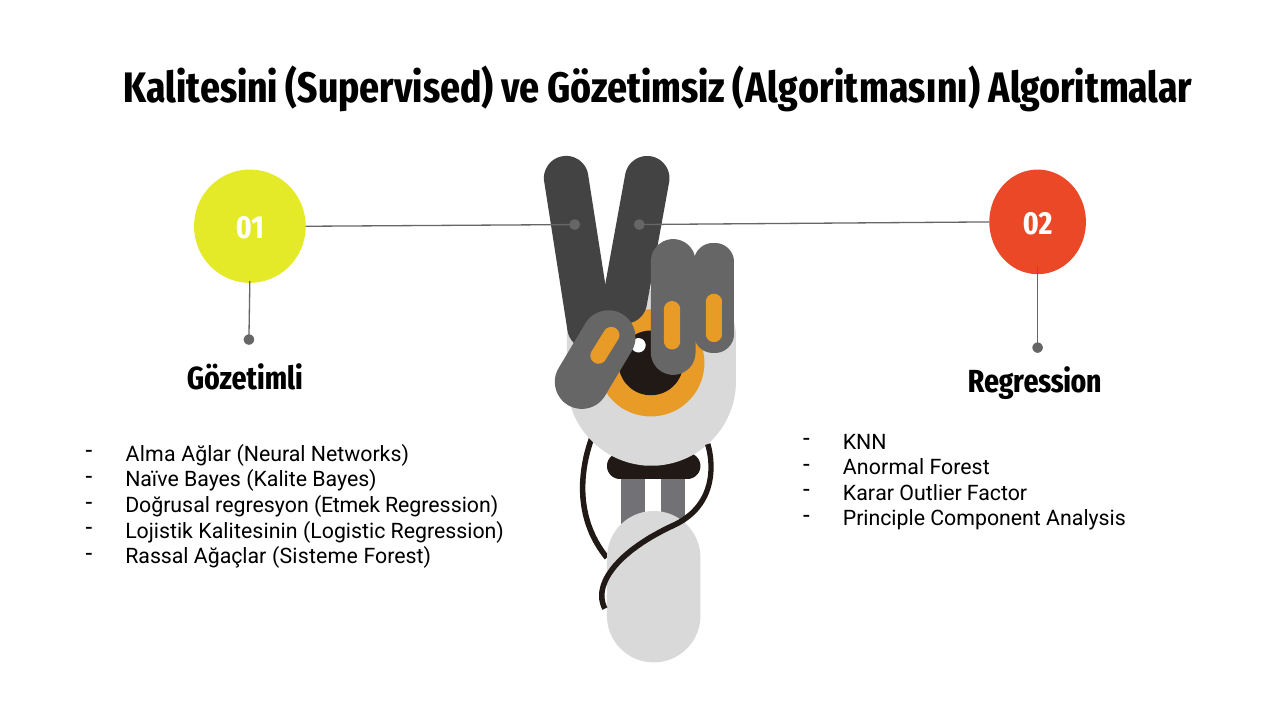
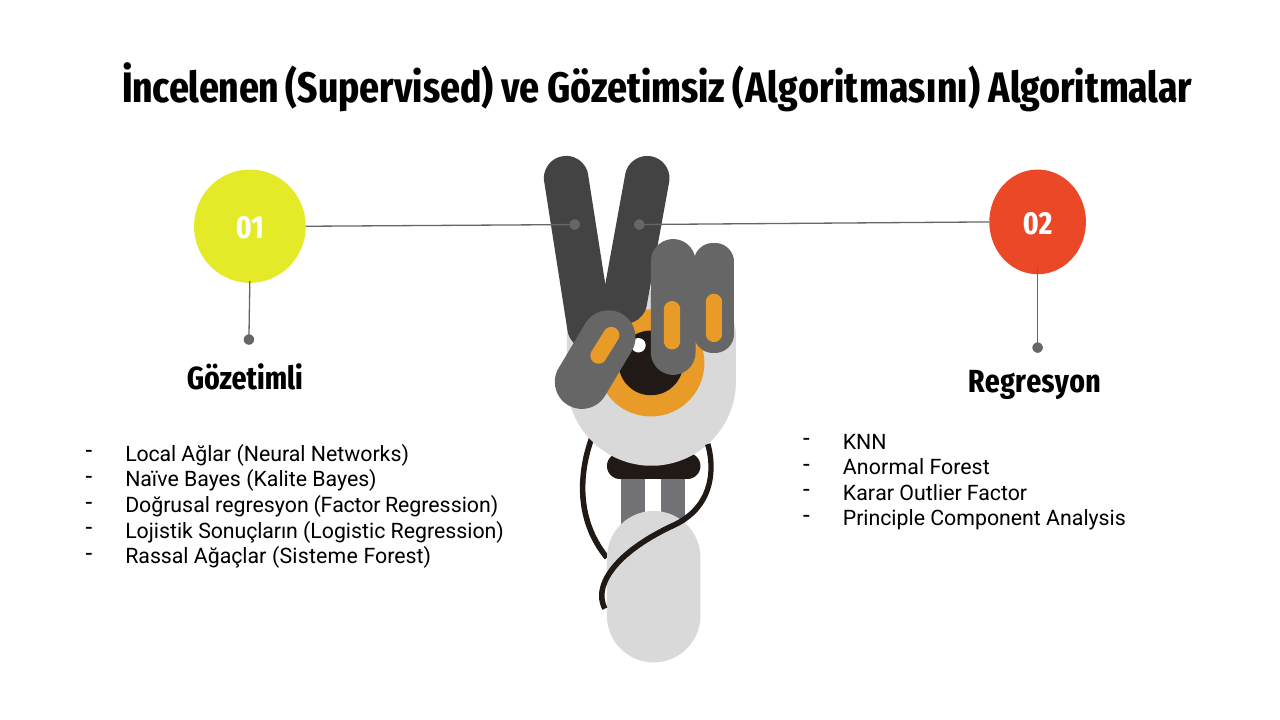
Kalitesini: Kalitesini -> İncelenen (201, 89)
Regression: Regression -> Regresyon (1034, 382)
Alma: Alma -> Local (151, 454)
regresyon Etmek: Etmek -> Factor (347, 505)
Kalitesinin: Kalitesinin -> Sonuçların (248, 531)
